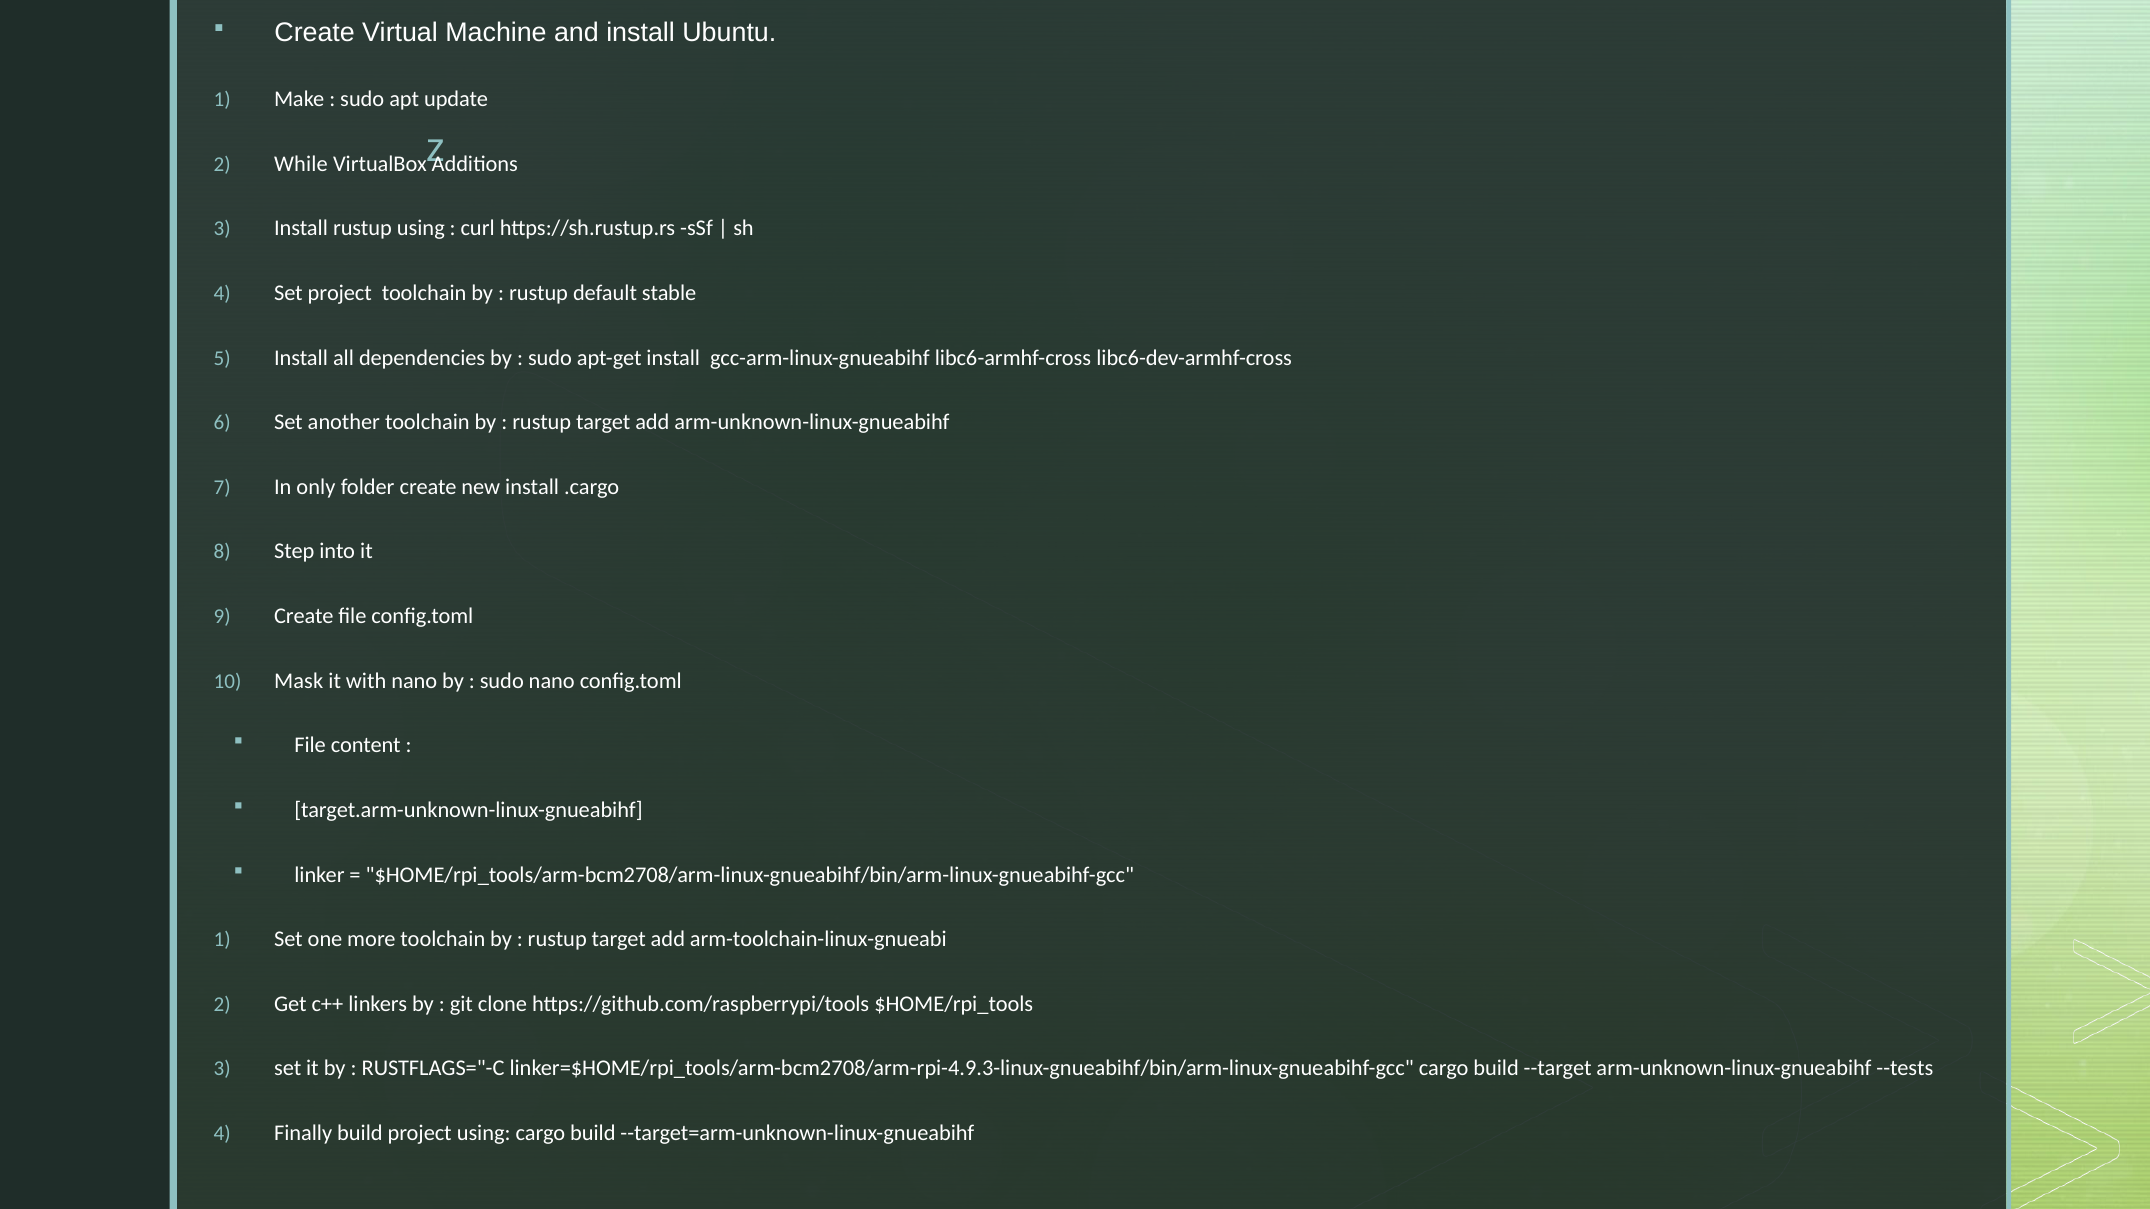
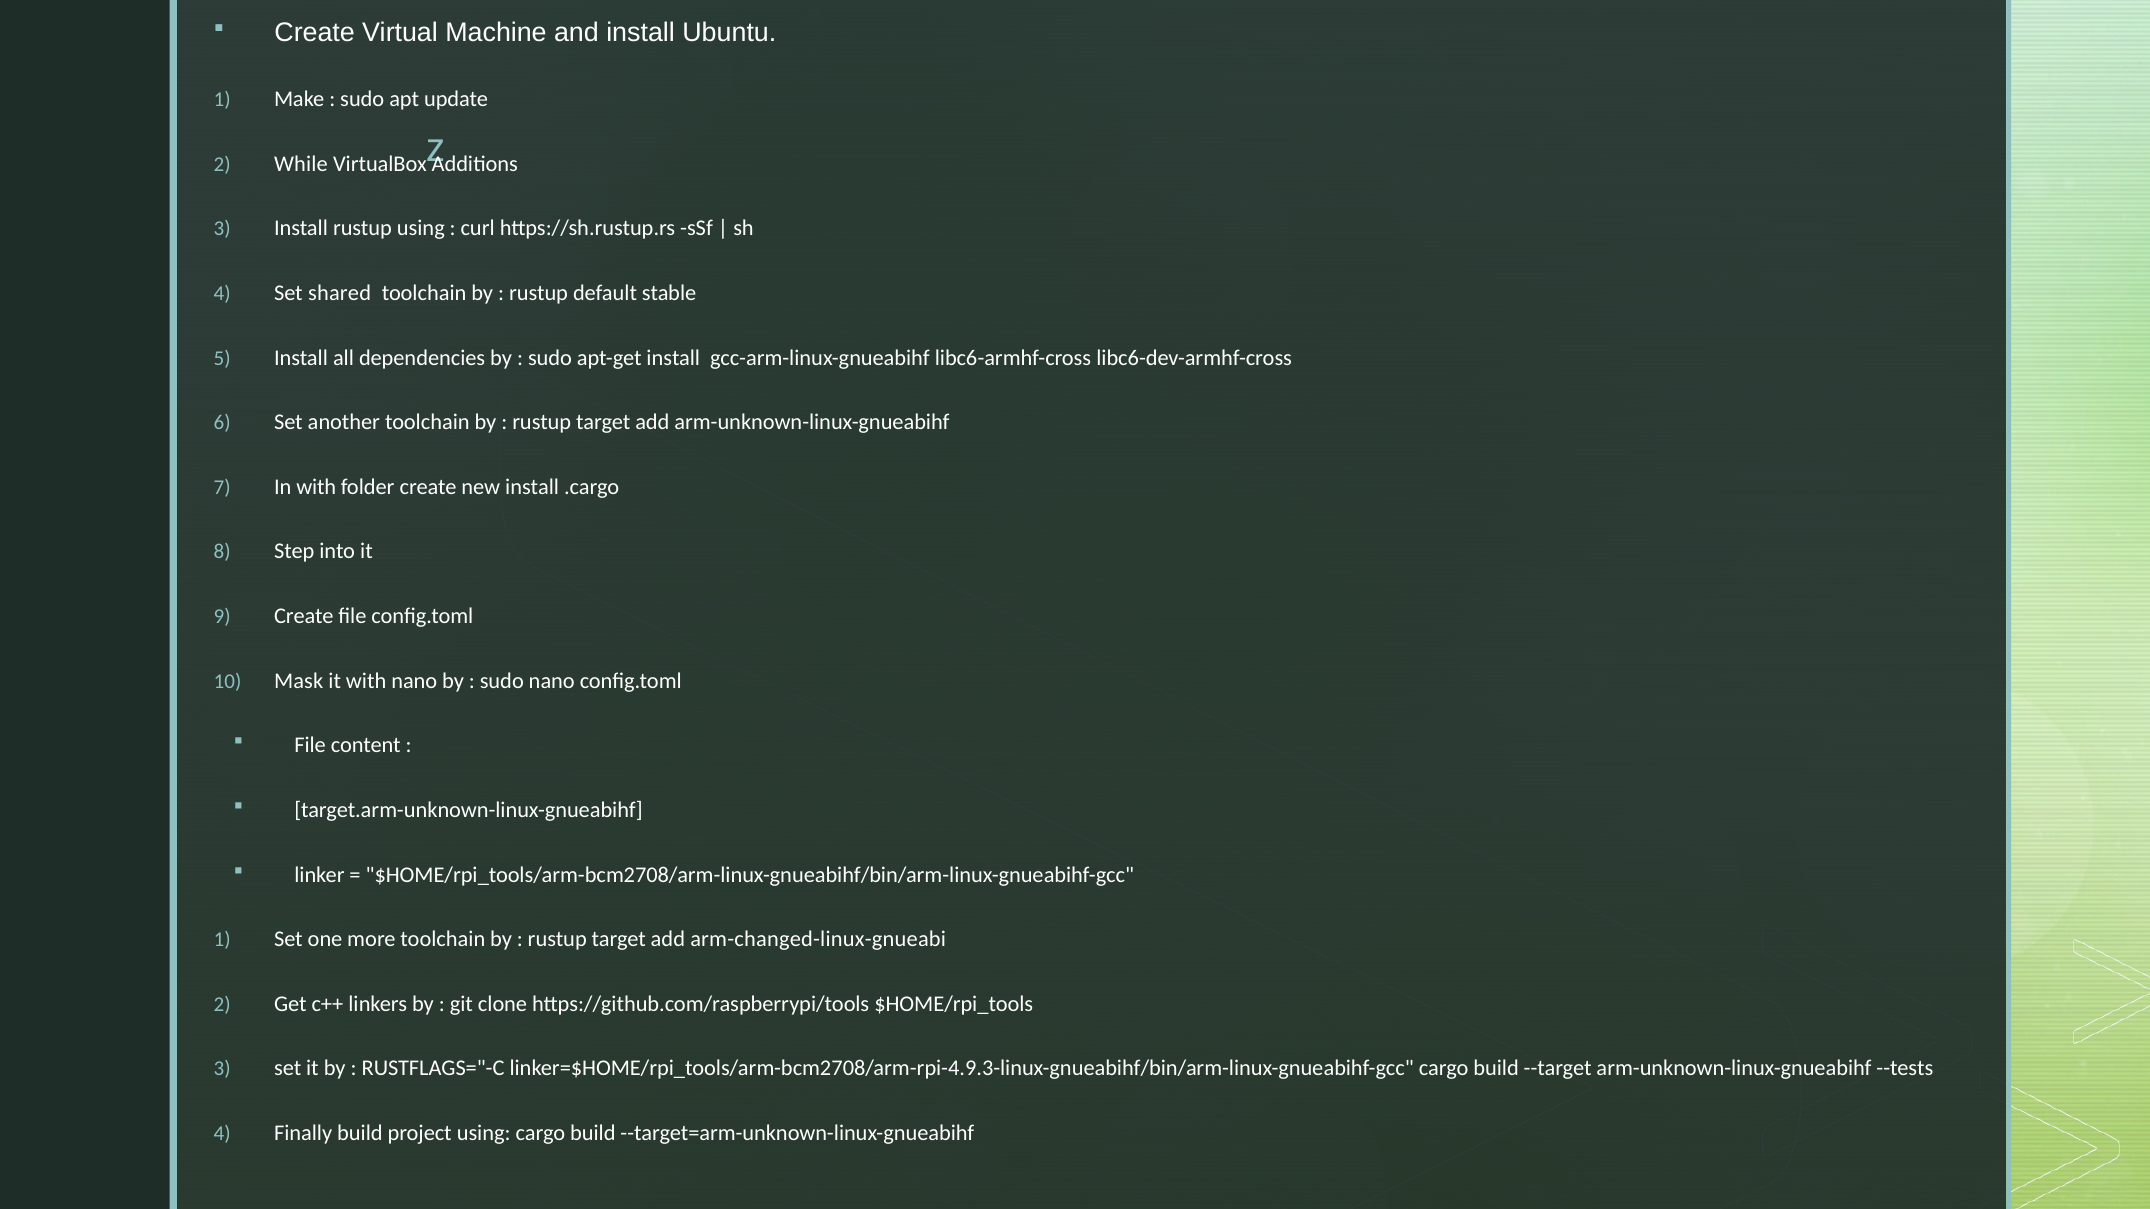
Set project: project -> shared (340, 293)
In only: only -> with (316, 487)
arm-toolchain-linux-gnueabi: arm-toolchain-linux-gnueabi -> arm-changed-linux-gnueabi (818, 940)
